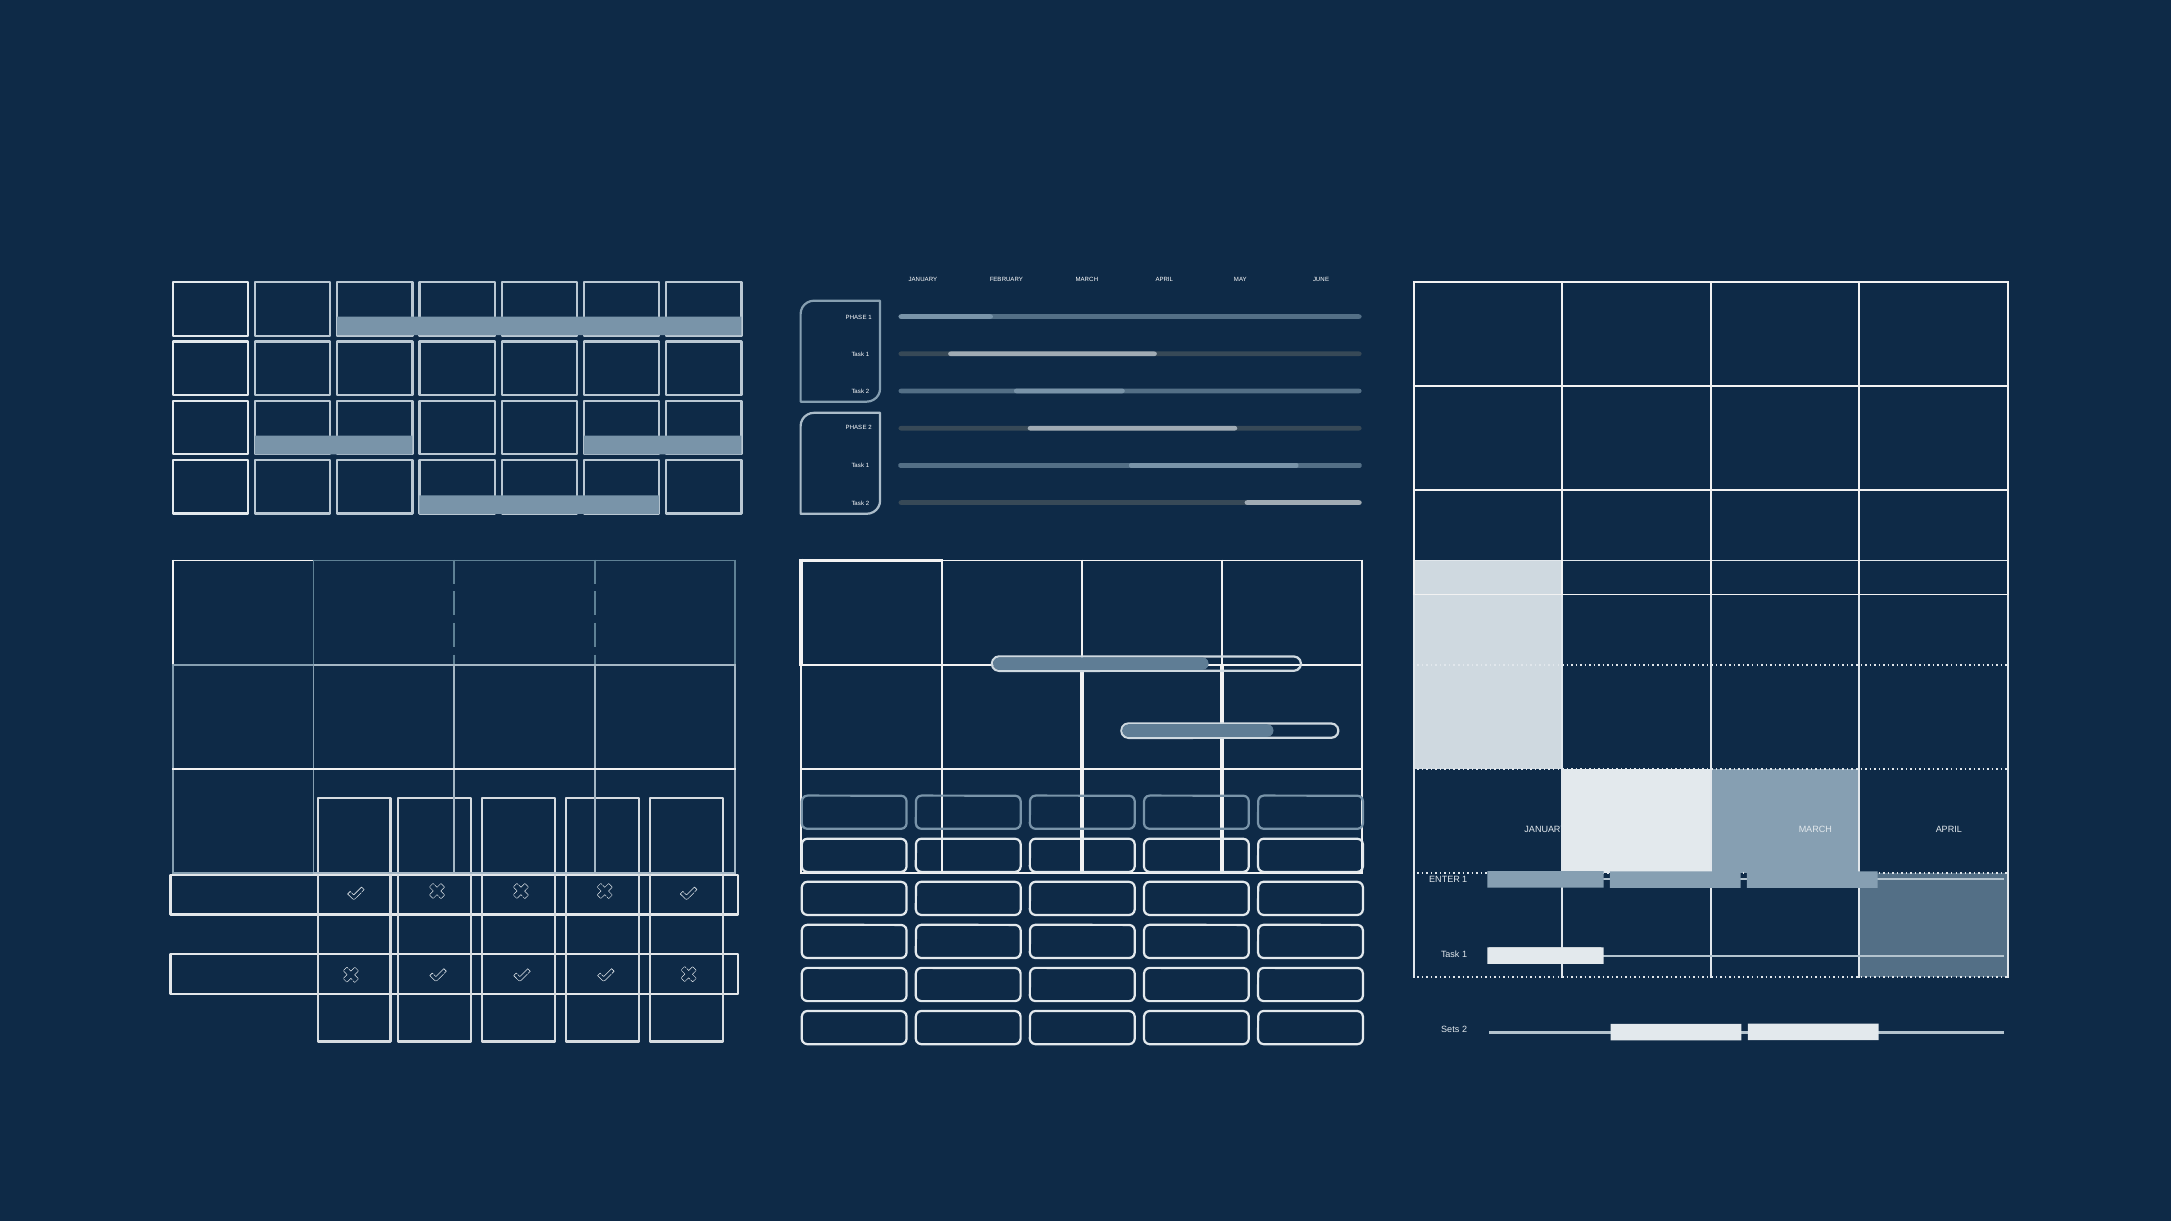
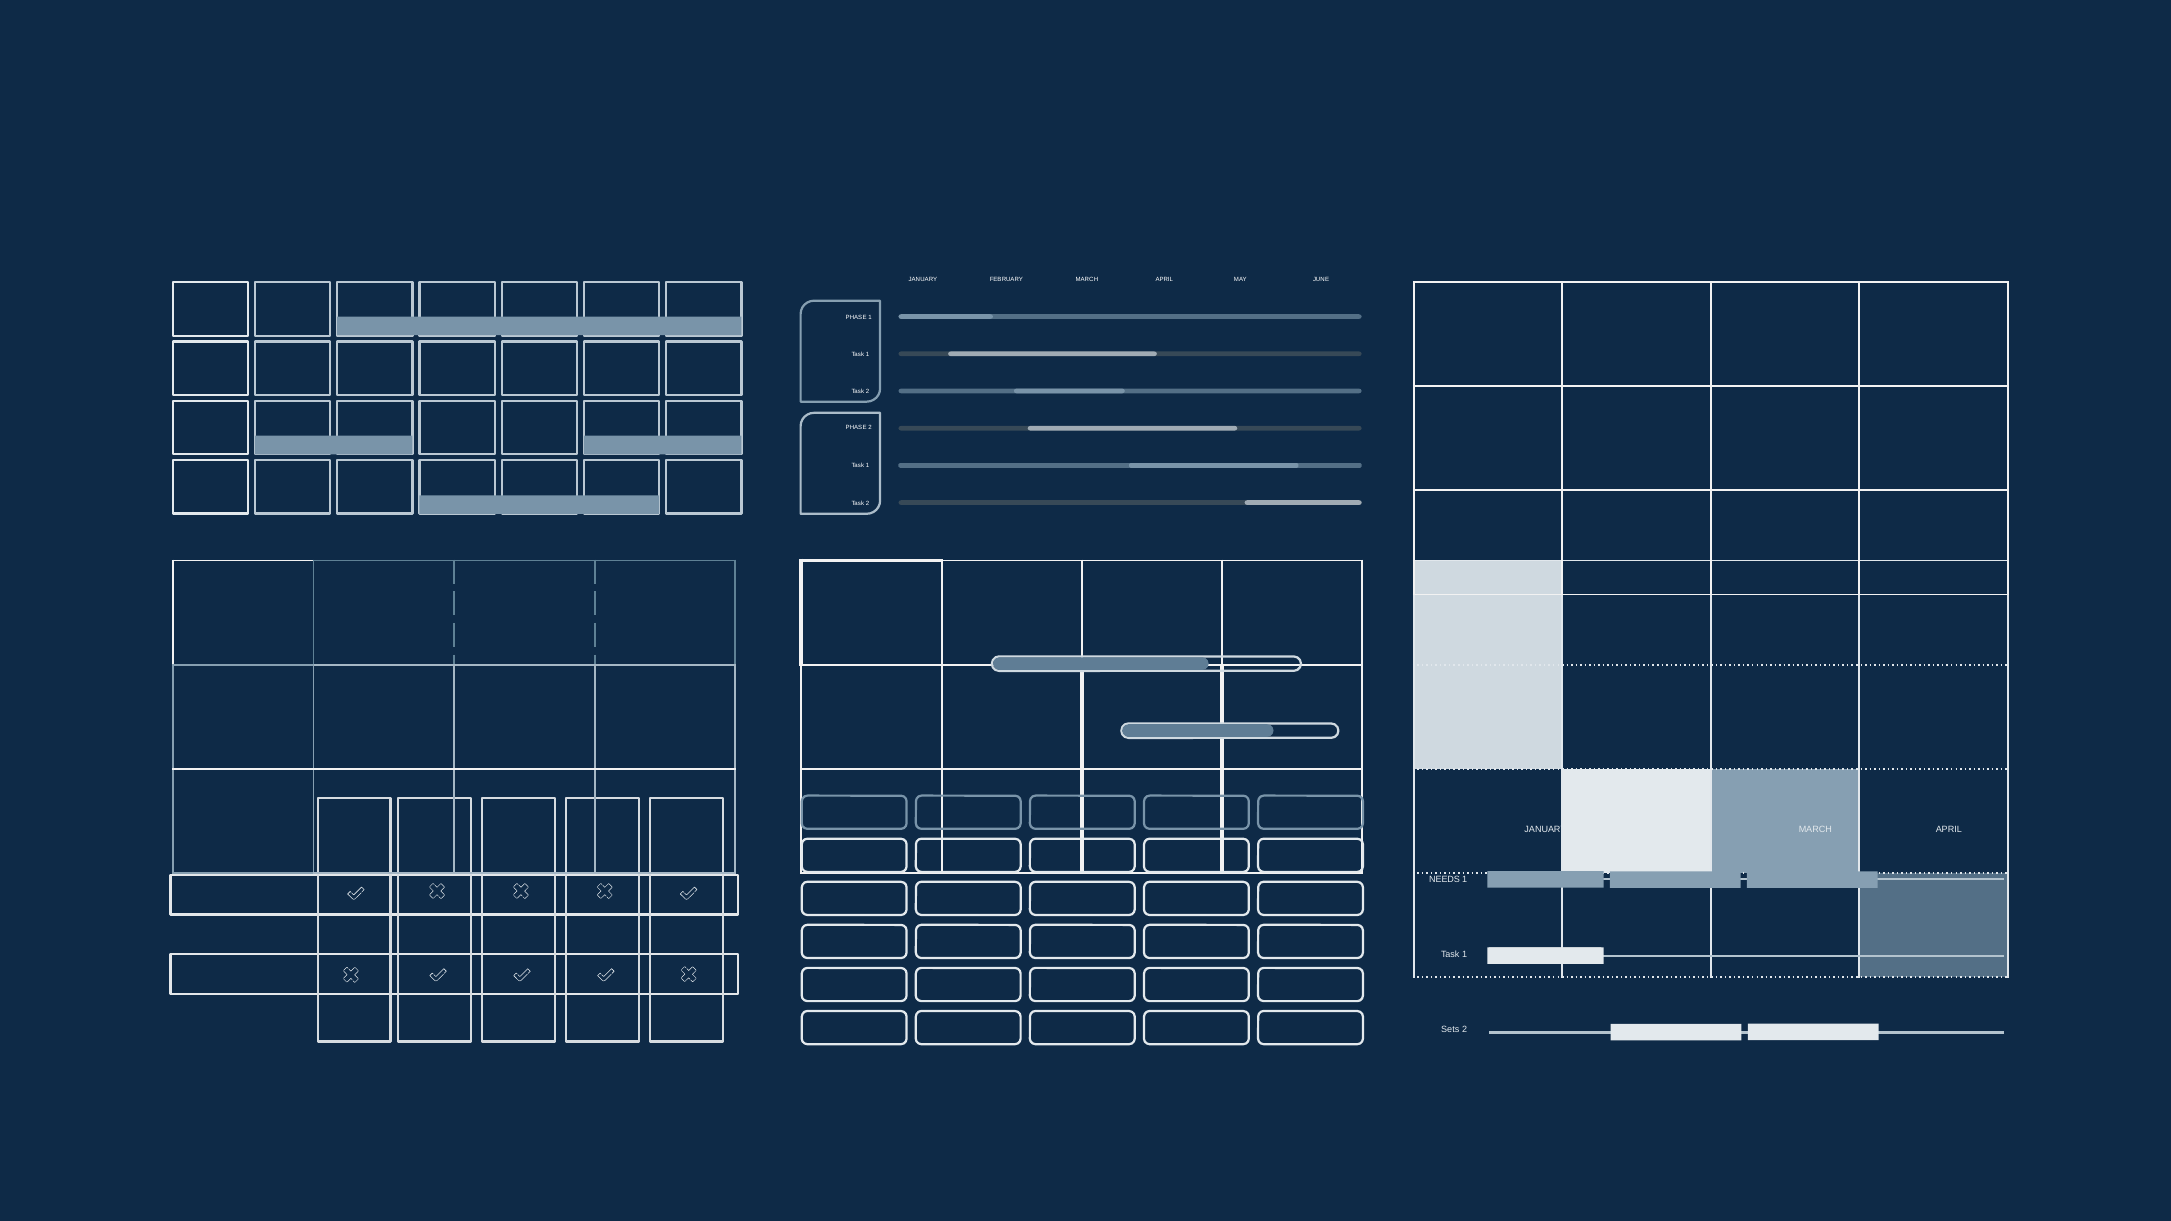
ENTER: ENTER -> NEEDS (1445, 880)
